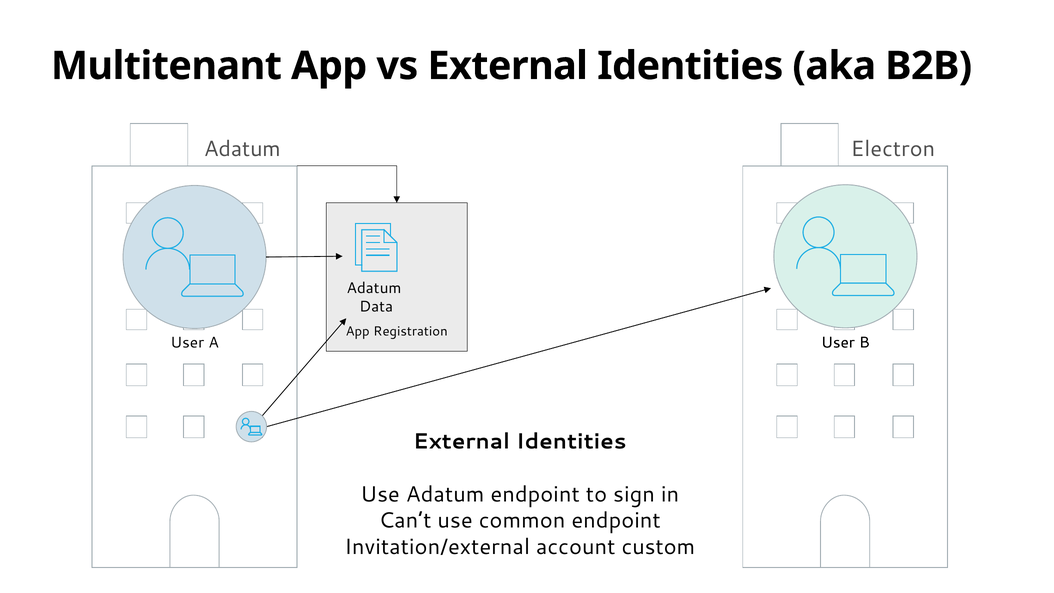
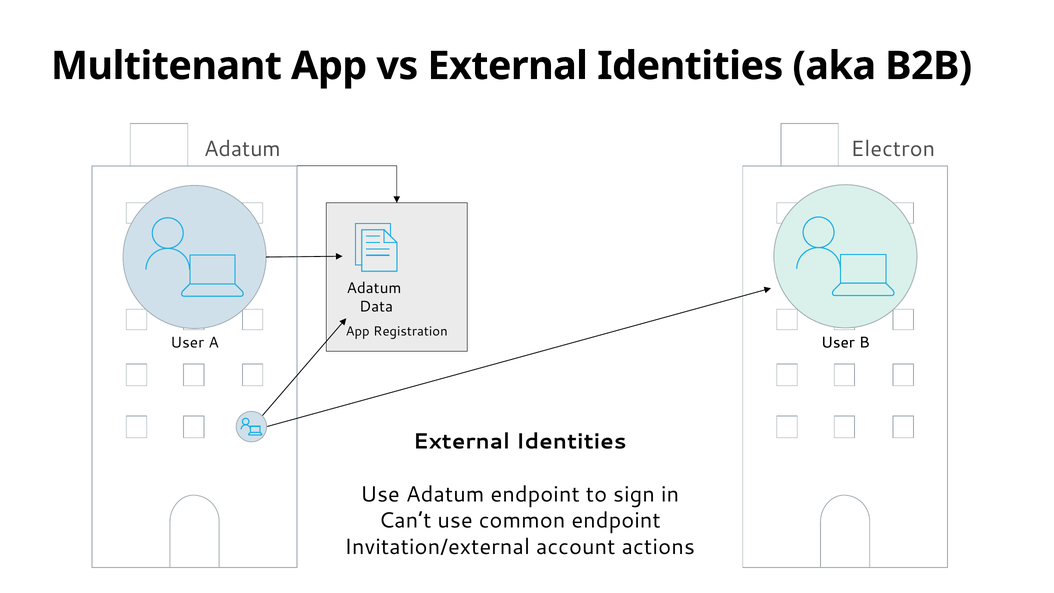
custom: custom -> actions (658, 547)
